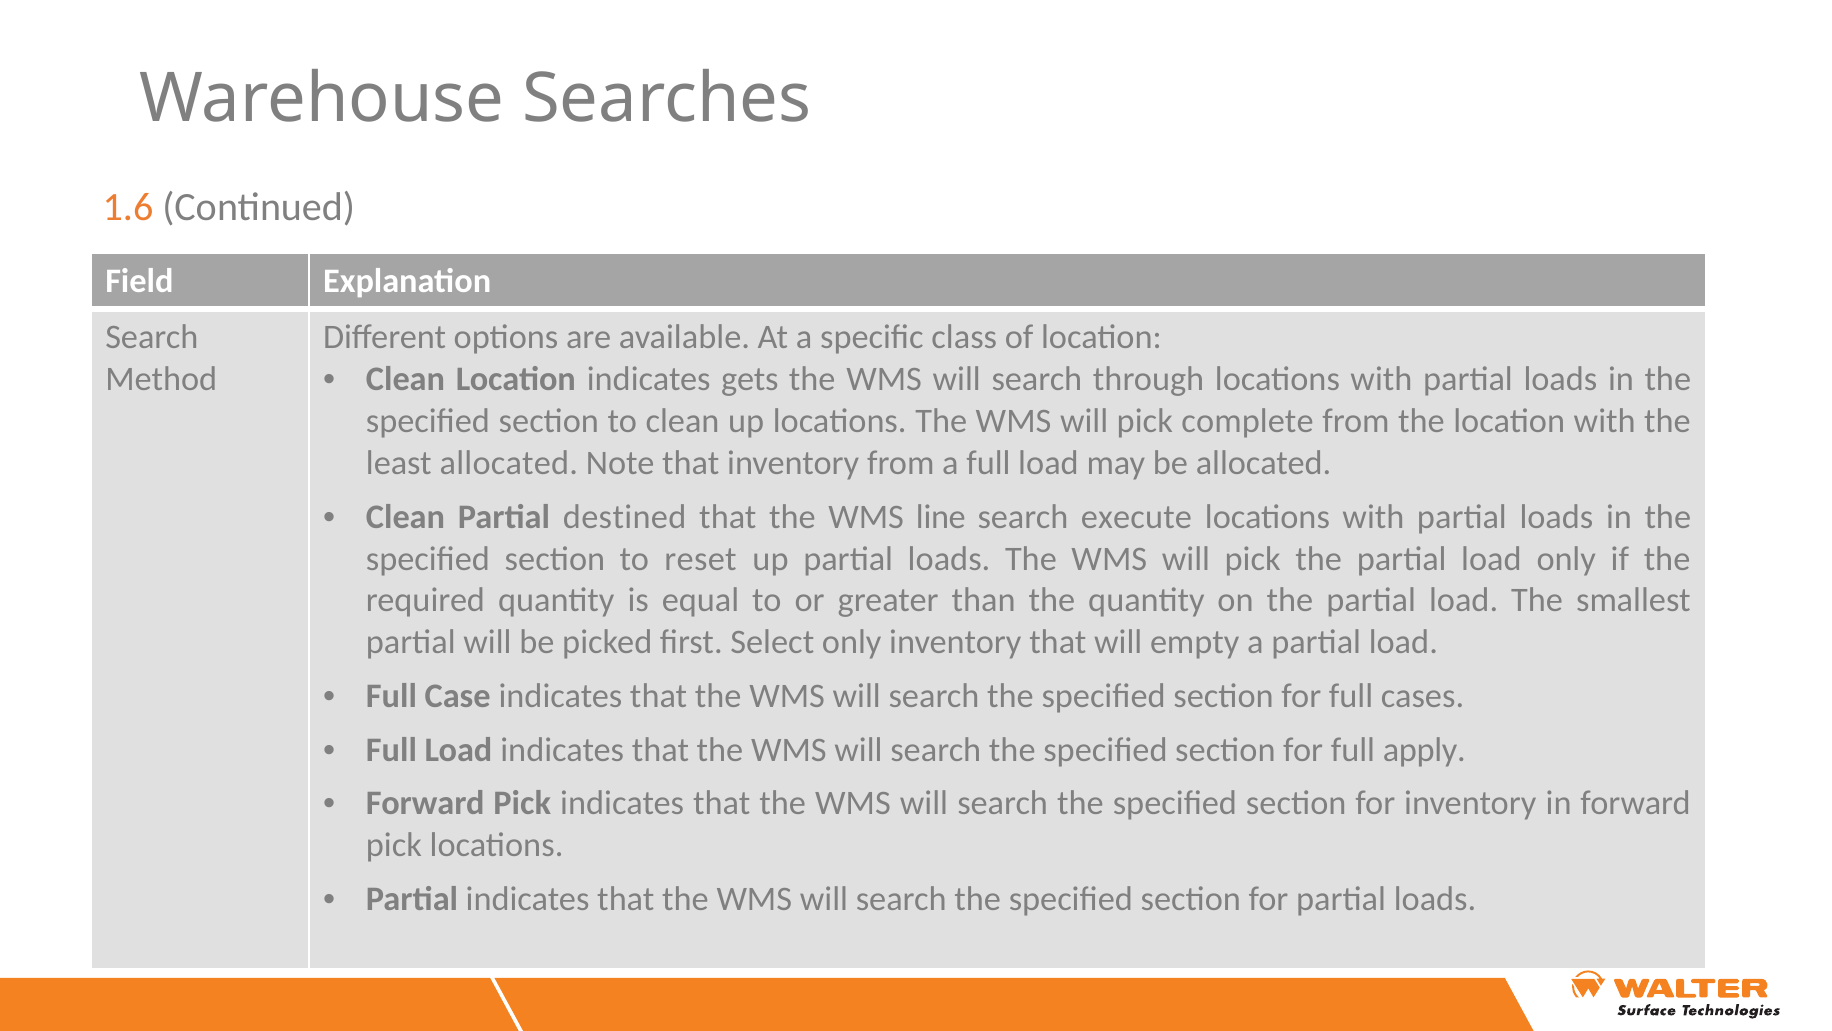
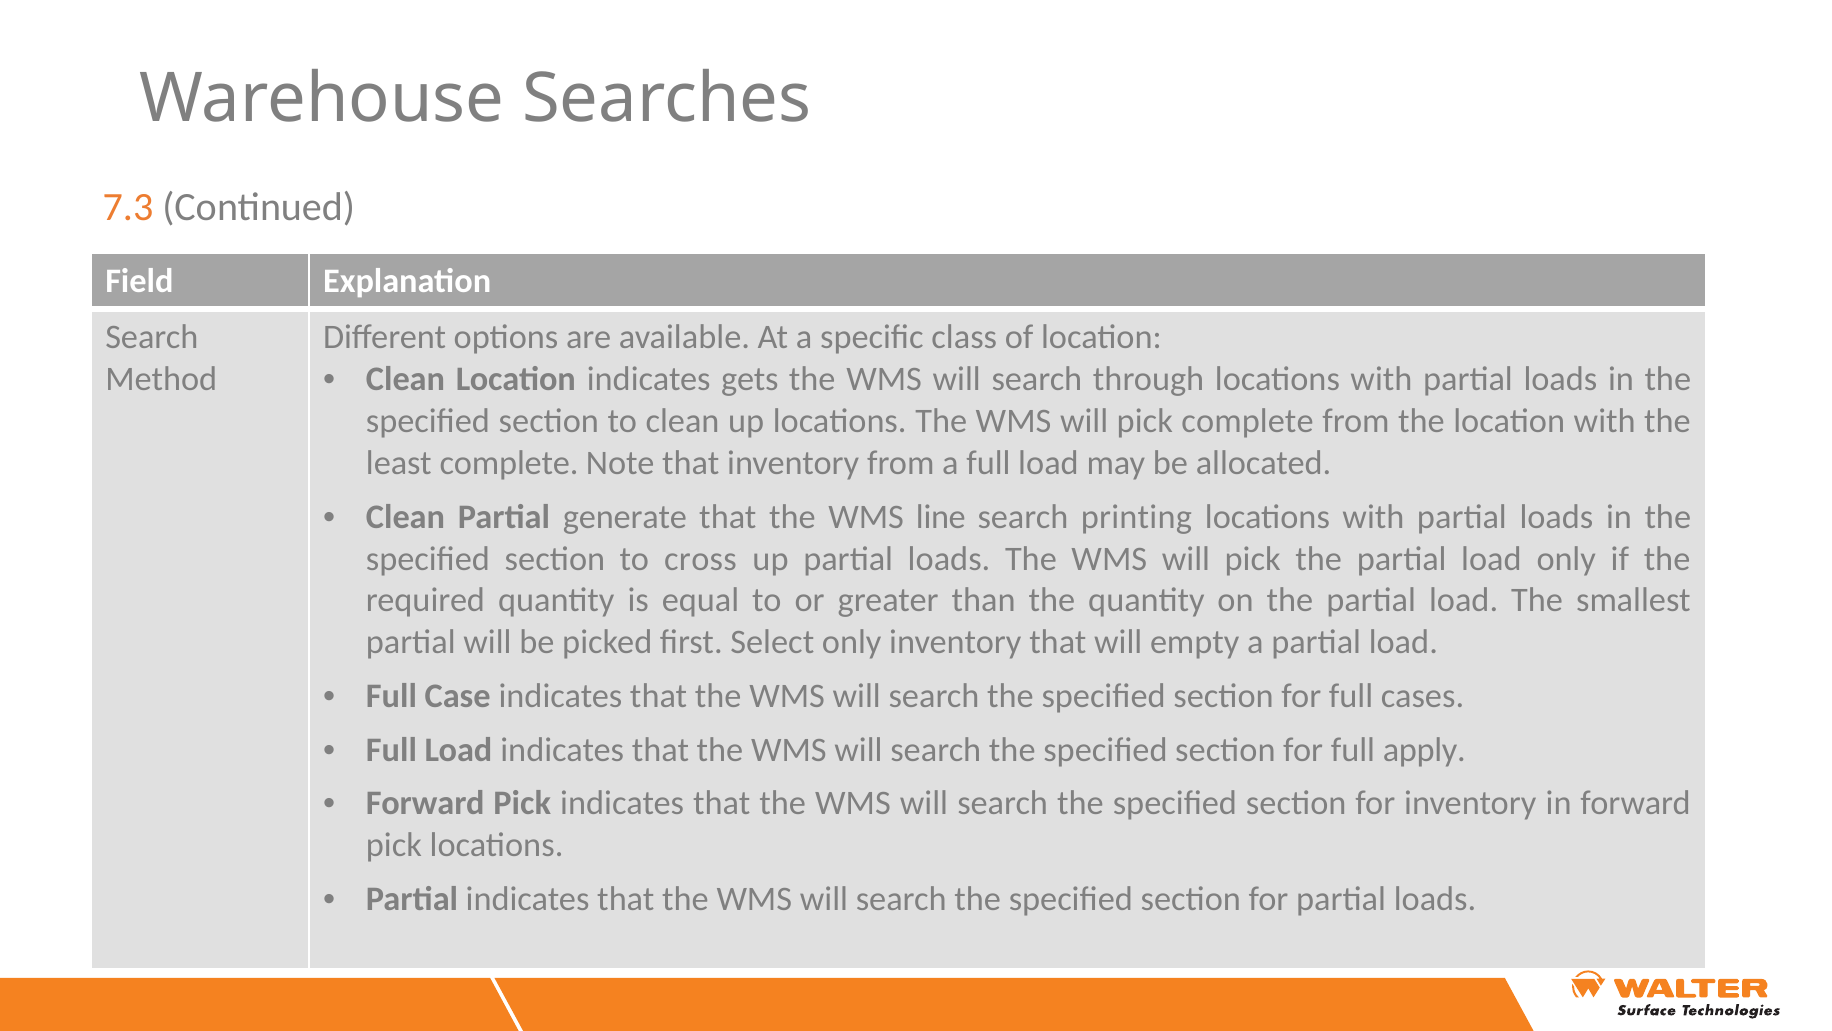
1.6: 1.6 -> 7.3 (128, 207)
least allocated: allocated -> complete (509, 463)
destined: destined -> generate (625, 517)
execute: execute -> printing (1136, 517)
reset: reset -> cross (701, 558)
